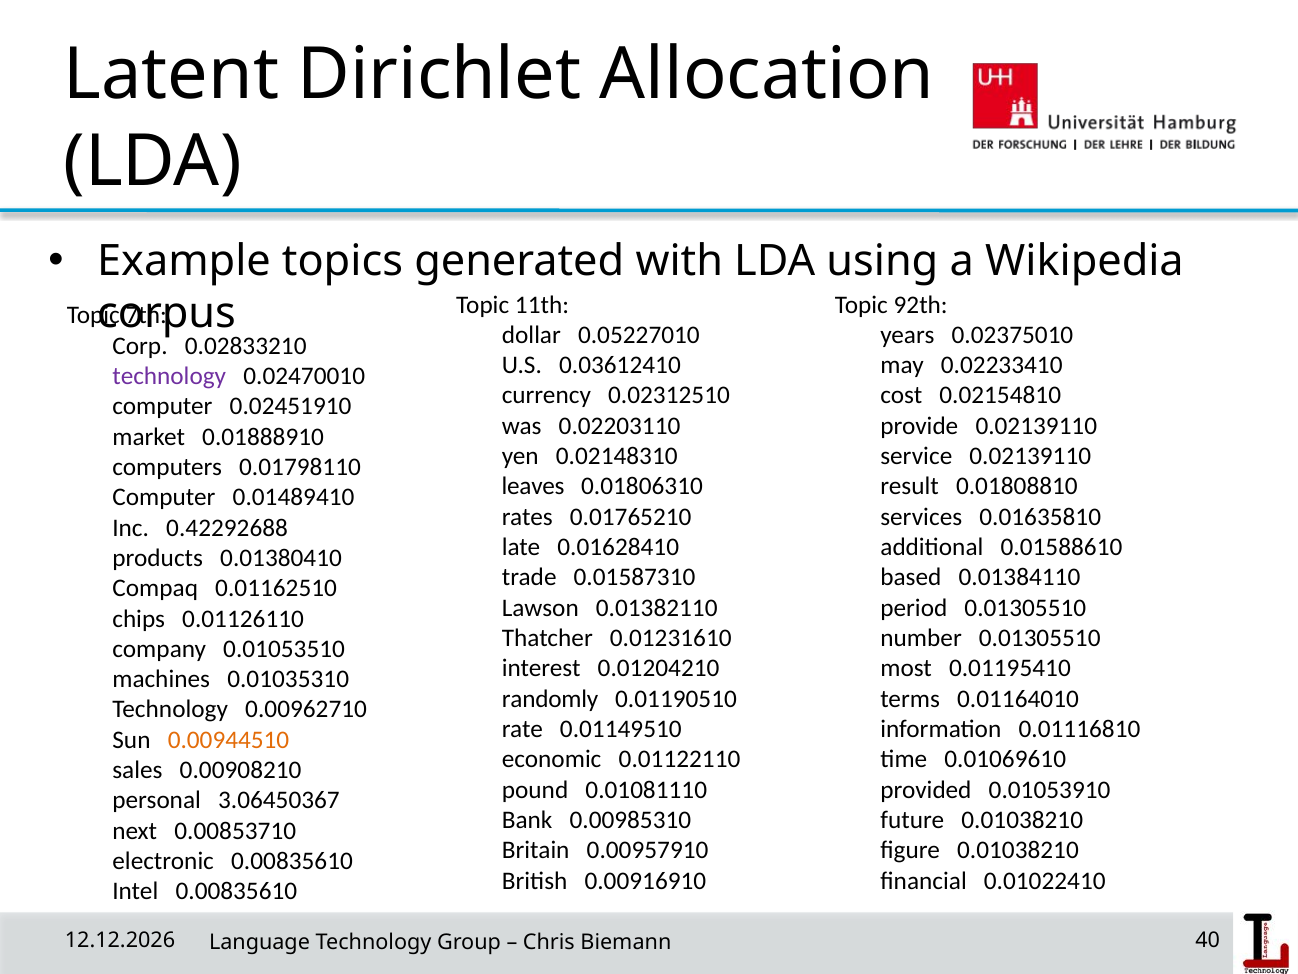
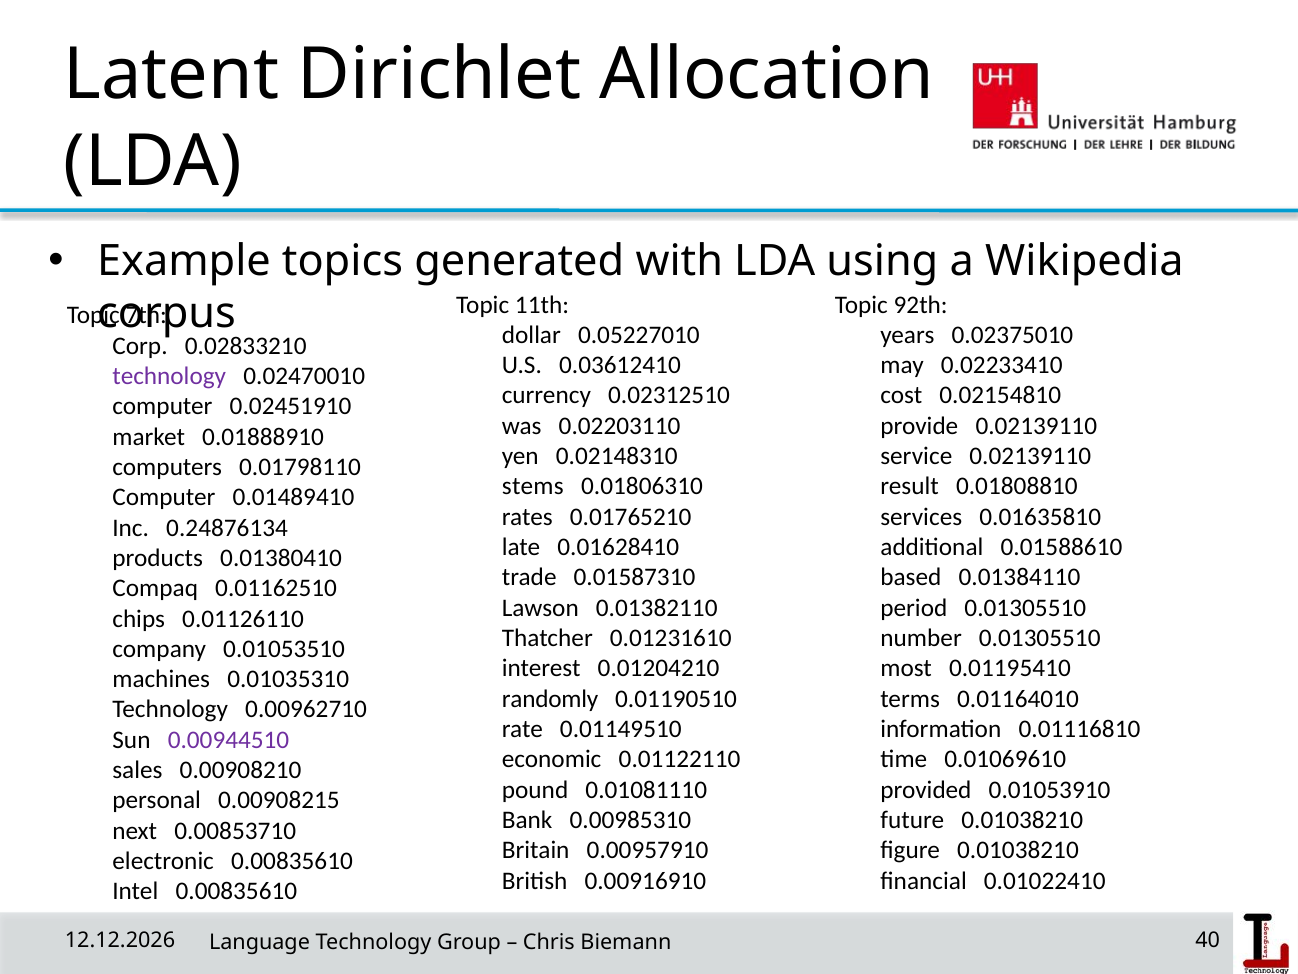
leaves: leaves -> stems (533, 486)
0.42292688: 0.42292688 -> 0.24876134 (227, 527)
0.00944510 colour: orange -> purple (229, 740)
3.06450367: 3.06450367 -> 0.00908215 (279, 800)
